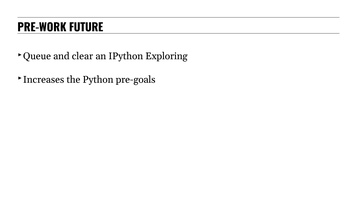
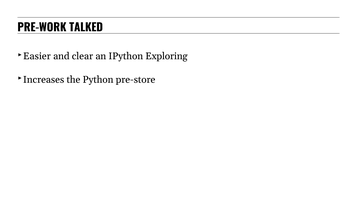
FUTURE: FUTURE -> TALKED (86, 28)
Queue: Queue -> Easier (37, 56)
pre-goals: pre-goals -> pre-store (136, 80)
